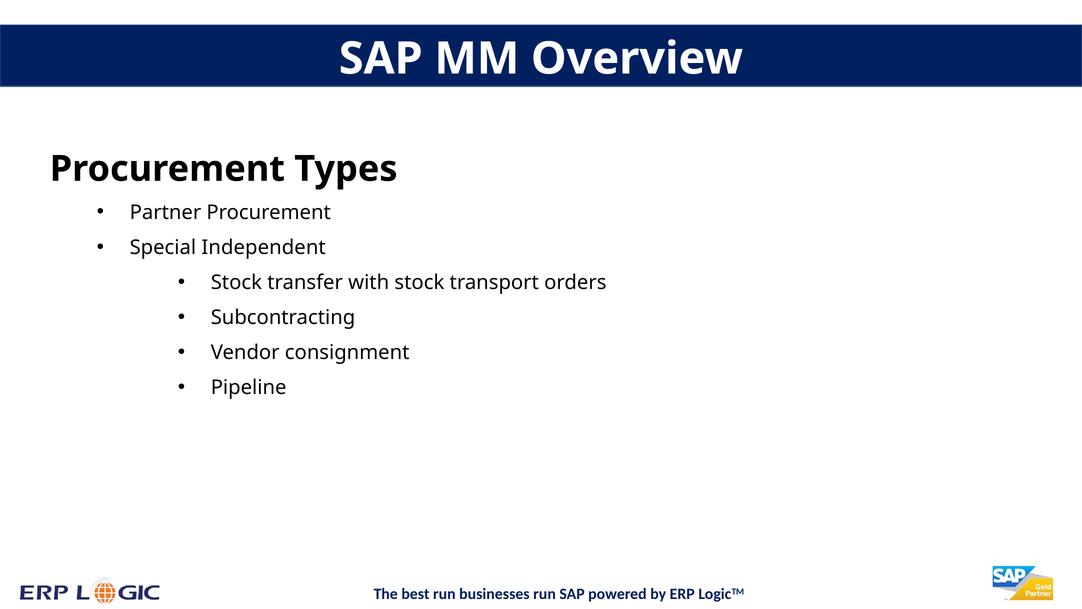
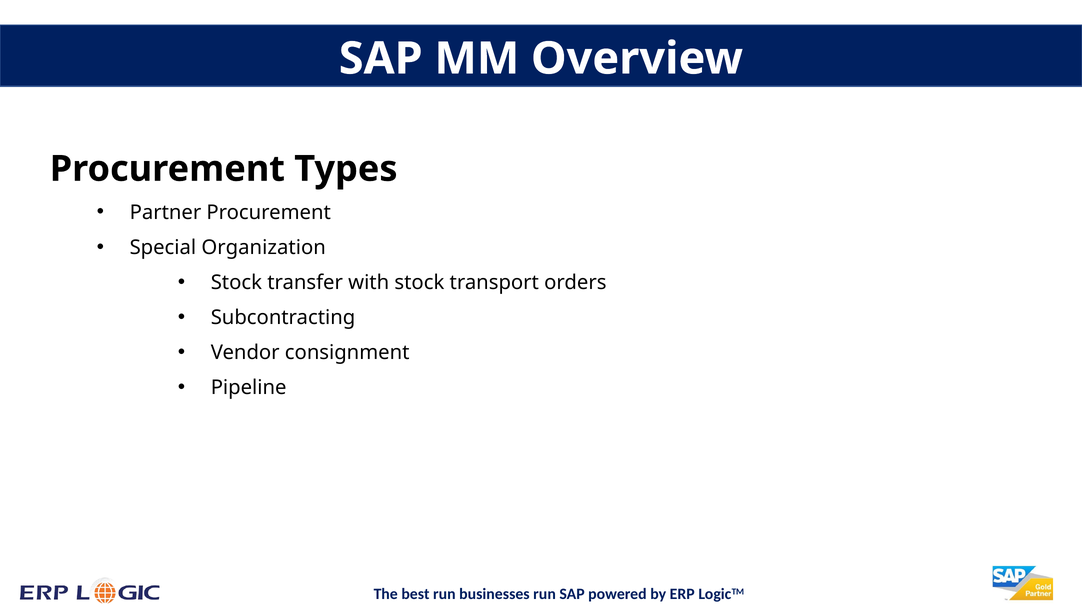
Independent: Independent -> Organization (264, 247)
